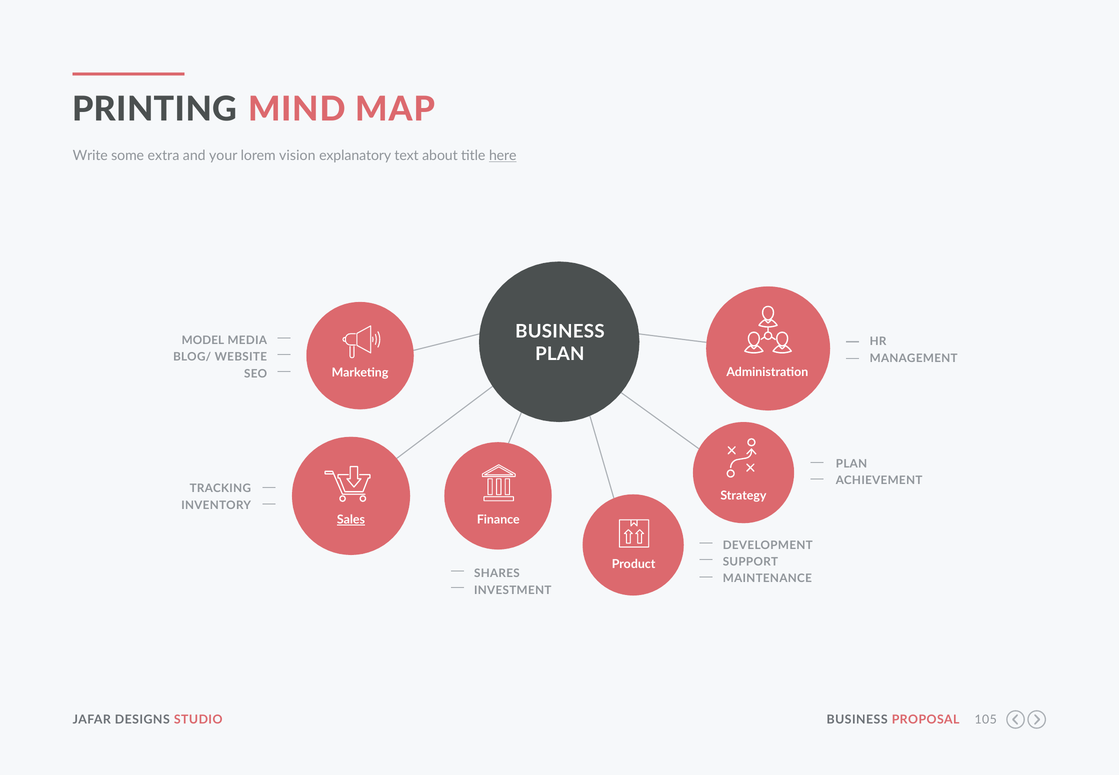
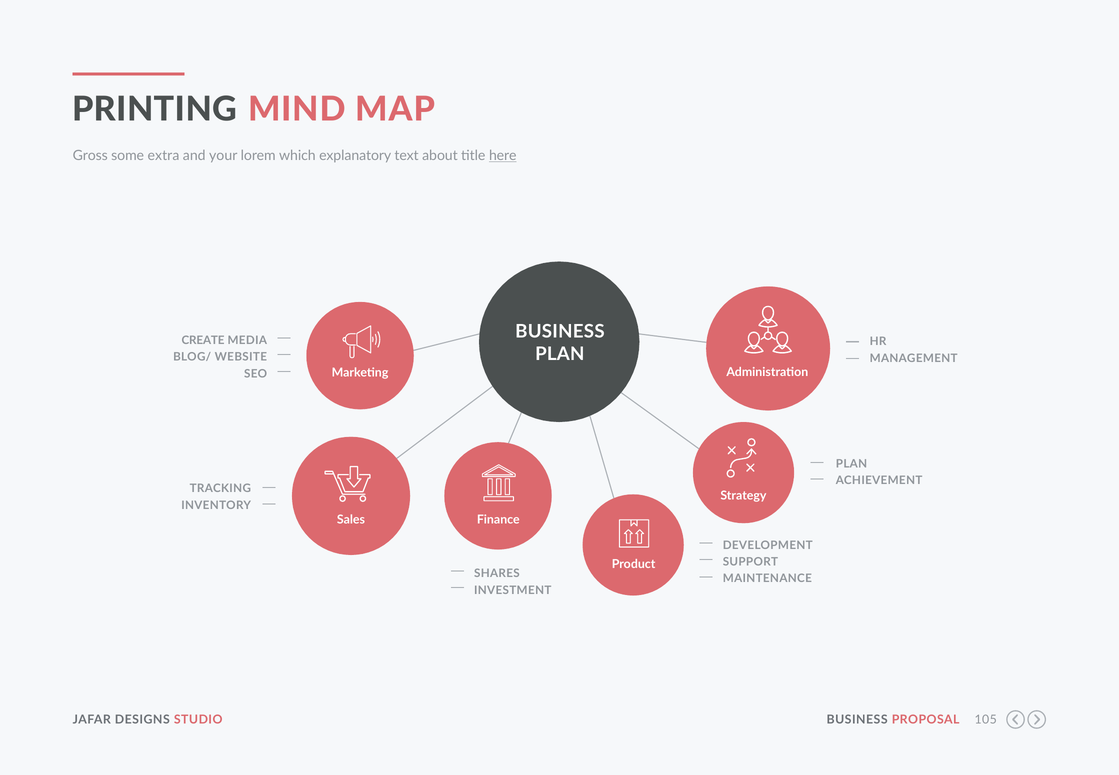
Write: Write -> Gross (90, 156)
vision: vision -> which (297, 156)
MODEL: MODEL -> CREATE (203, 340)
Sales underline: present -> none (351, 519)
